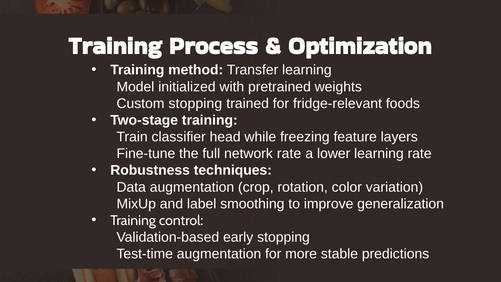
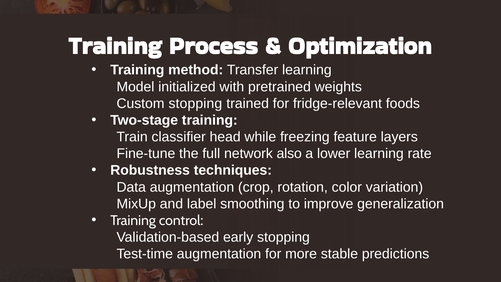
network rate: rate -> also (289, 154)
